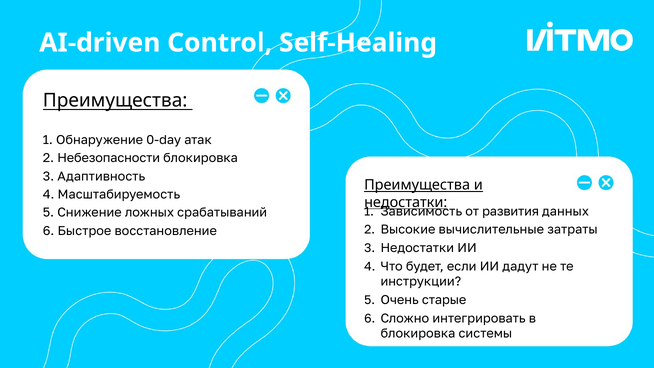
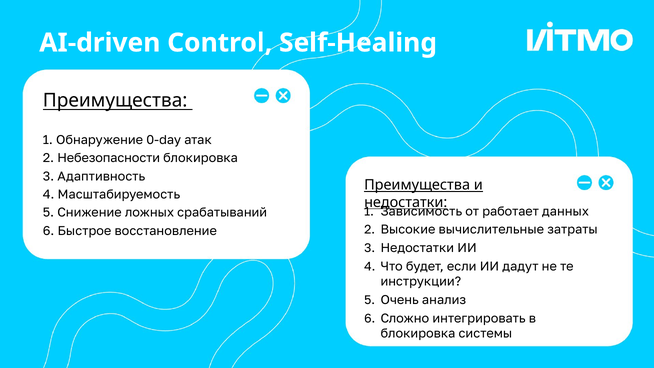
развития: развития -> работает (511, 211)
старые: старые -> анализ (444, 300)
